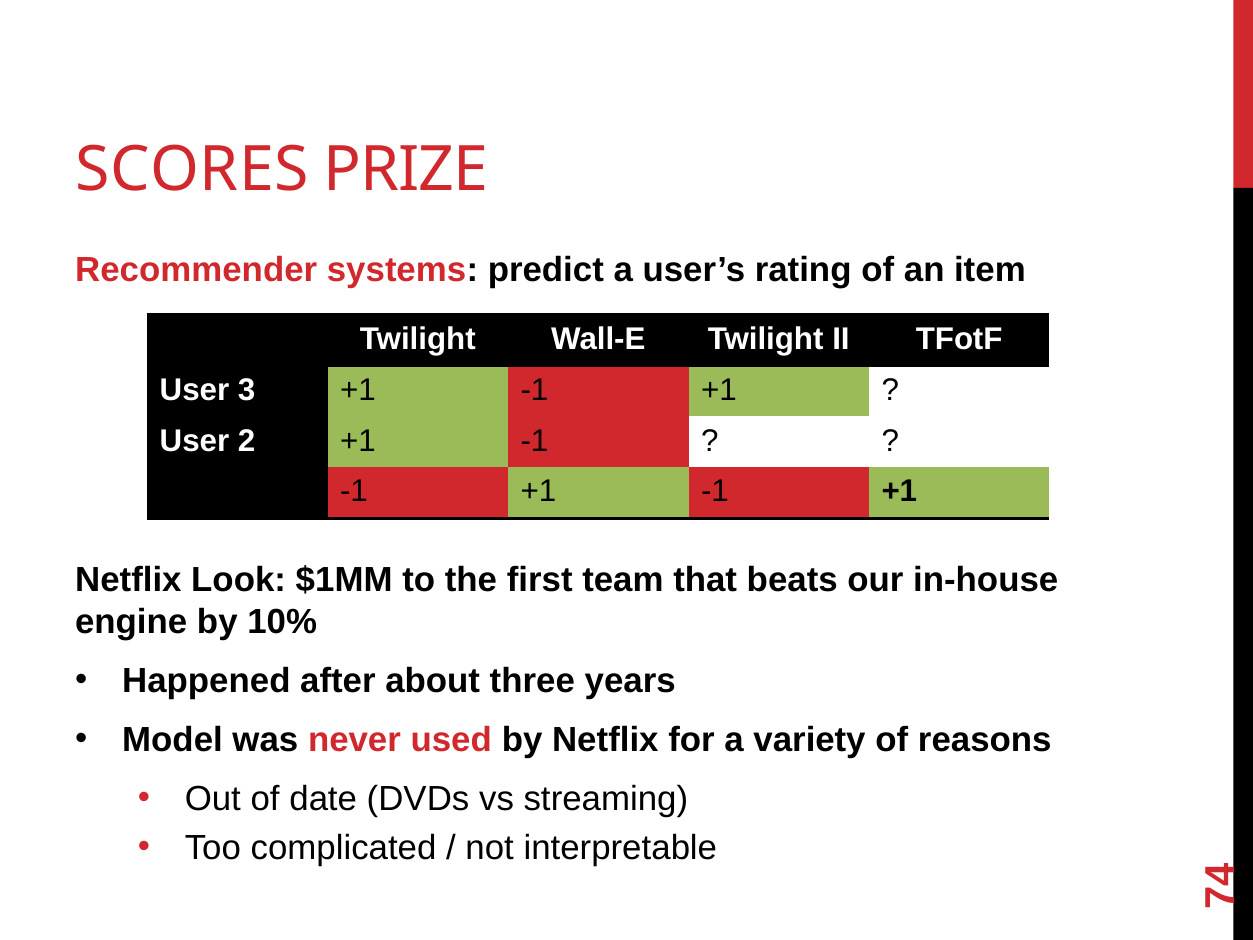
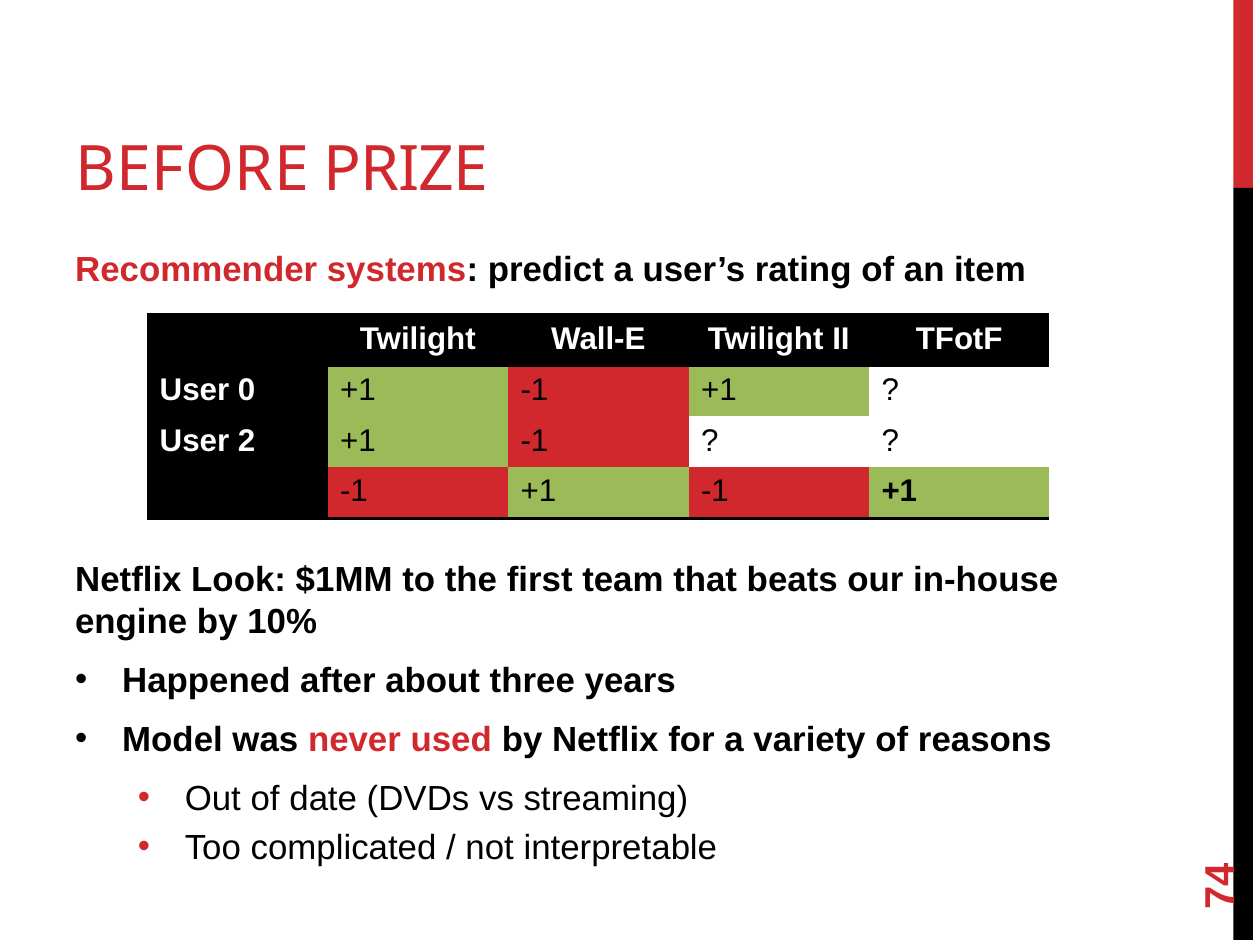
SCORES: SCORES -> BEFORE (192, 169)
3: 3 -> 0 (247, 390)
